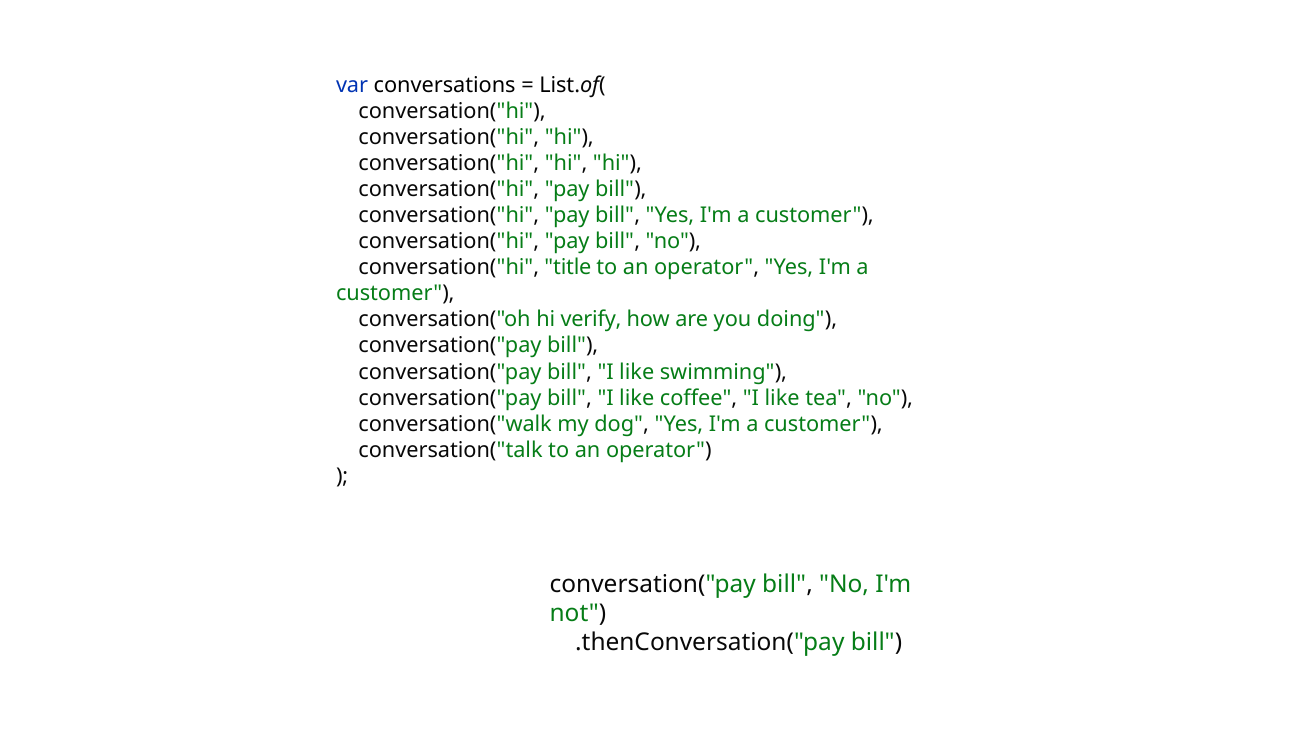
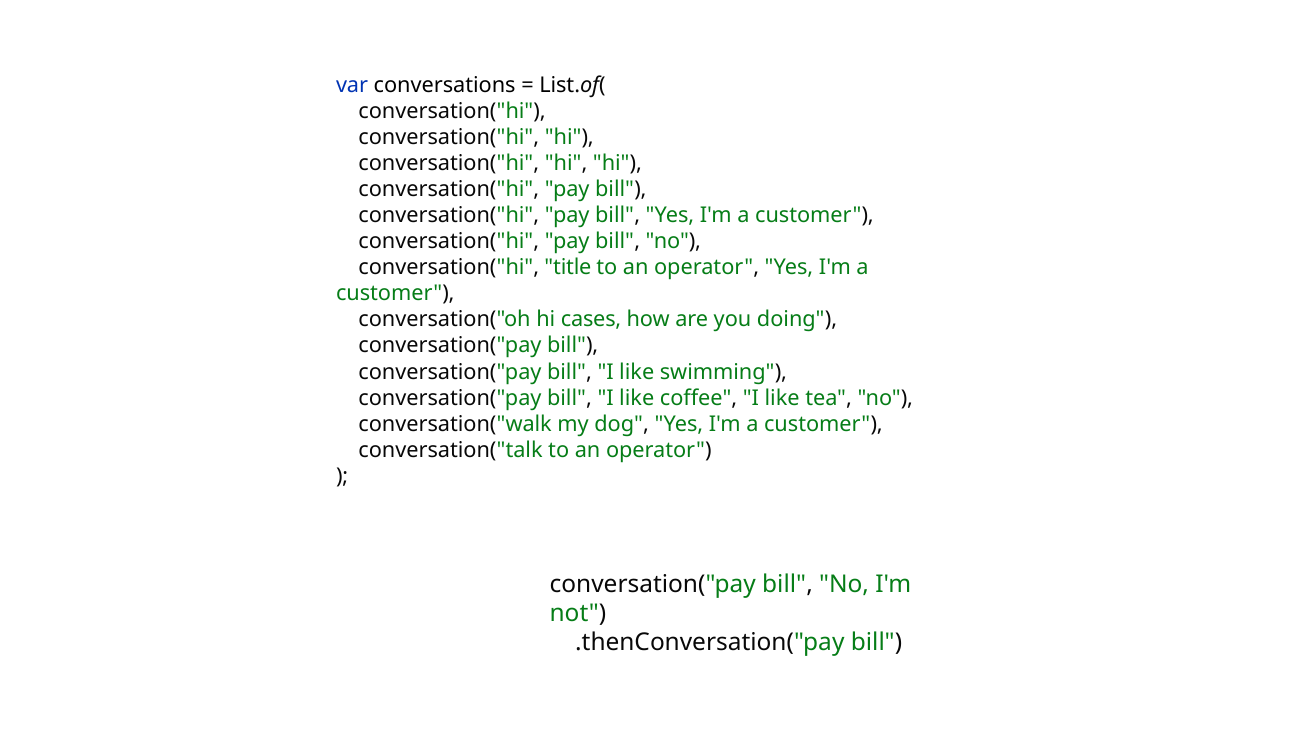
verify: verify -> cases (591, 320)
